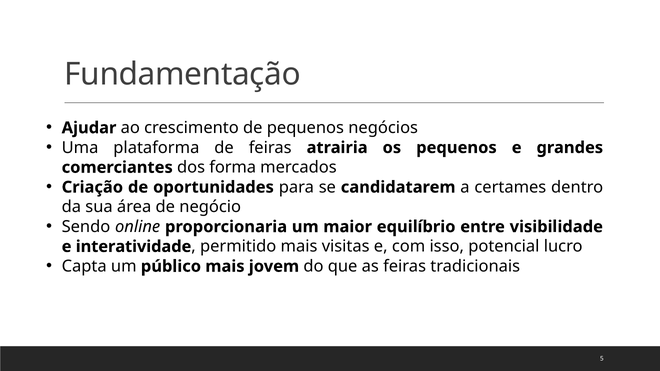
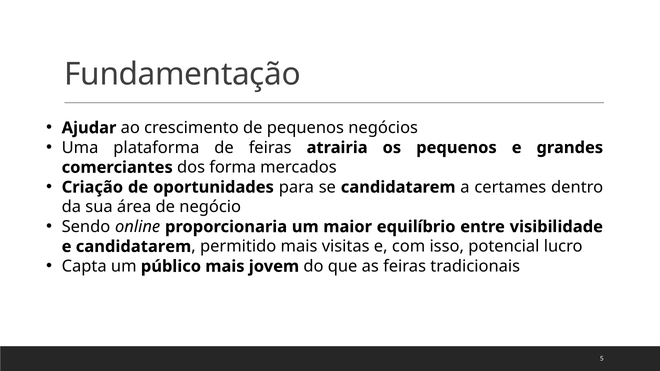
e interatividade: interatividade -> candidatarem (133, 247)
